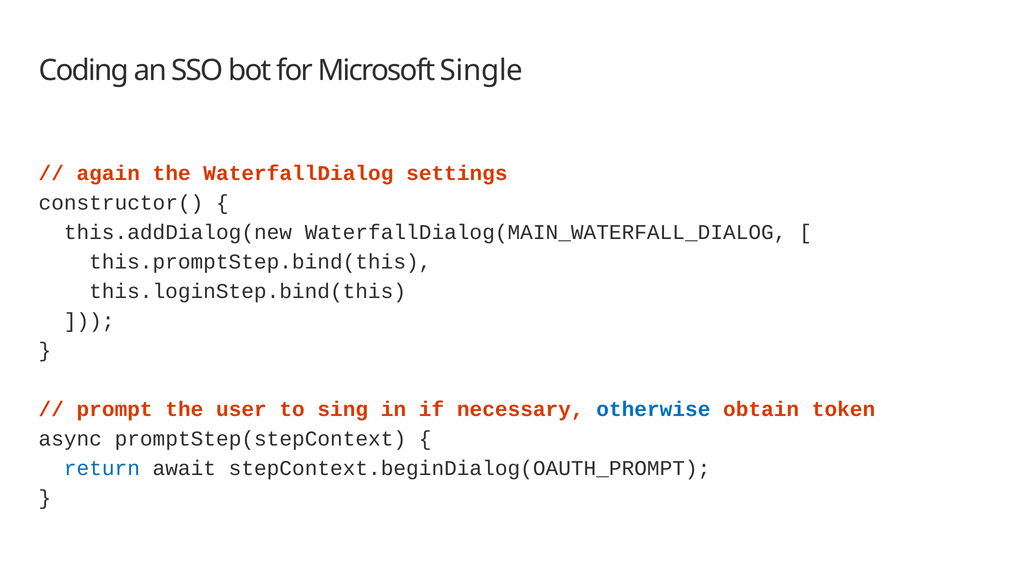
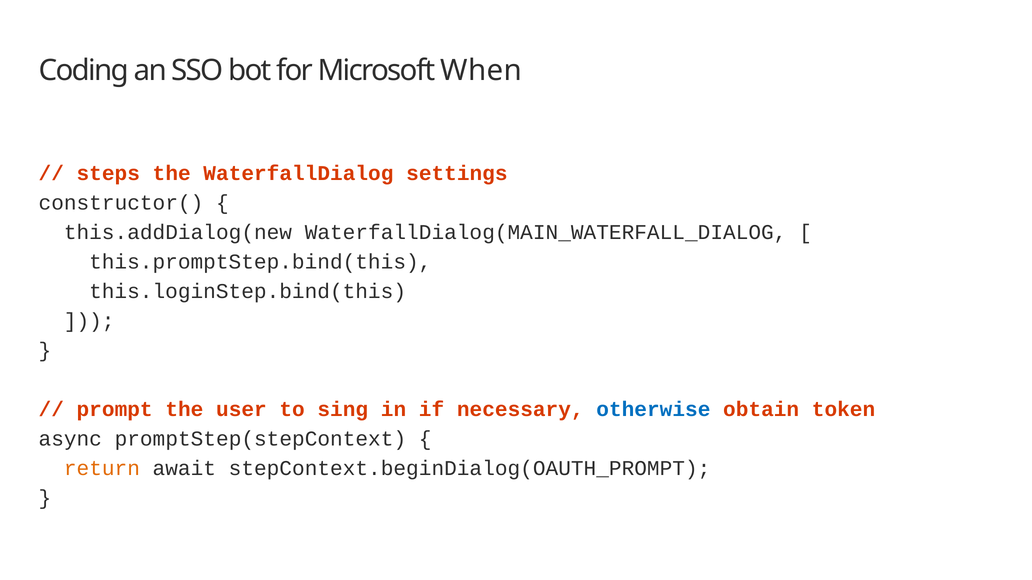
Single: Single -> When (481, 71)
again: again -> steps (108, 173)
return colour: blue -> orange (102, 469)
